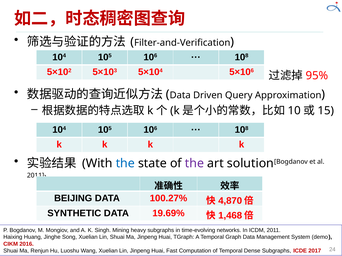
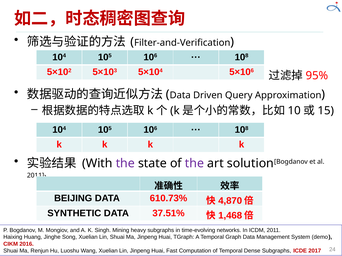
the colour: blue -> purple (125, 164)
100.27%: 100.27% -> 610.73% (168, 199)
19.69%: 19.69% -> 37.51% (169, 214)
